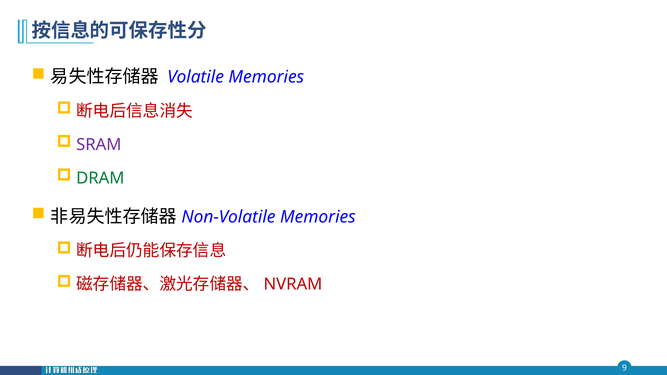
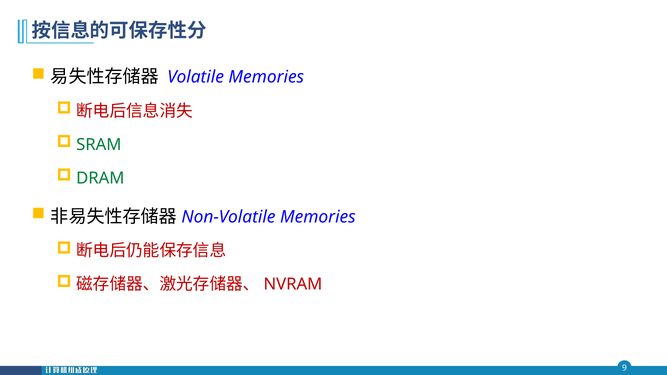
SRAM colour: purple -> green (99, 145)
